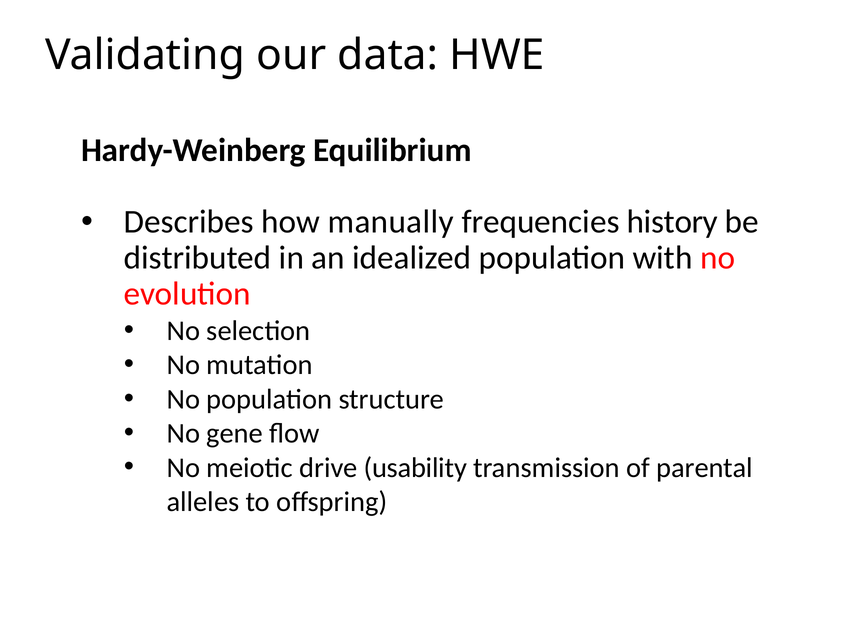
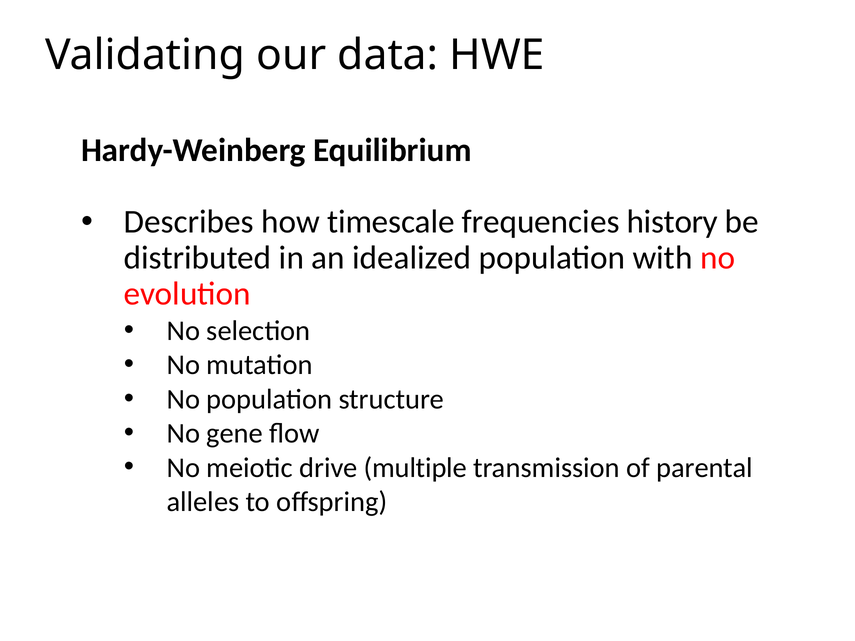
manually: manually -> timescale (391, 222)
usability: usability -> multiple (415, 468)
